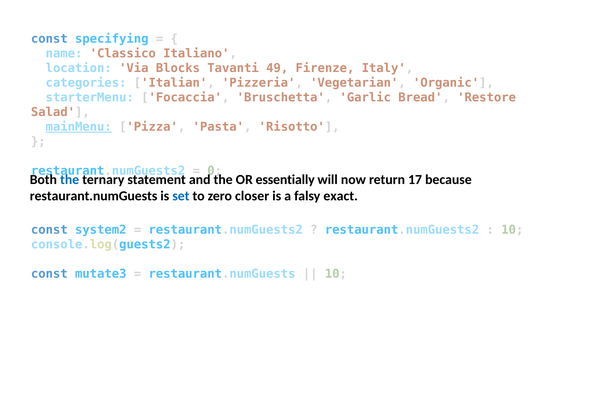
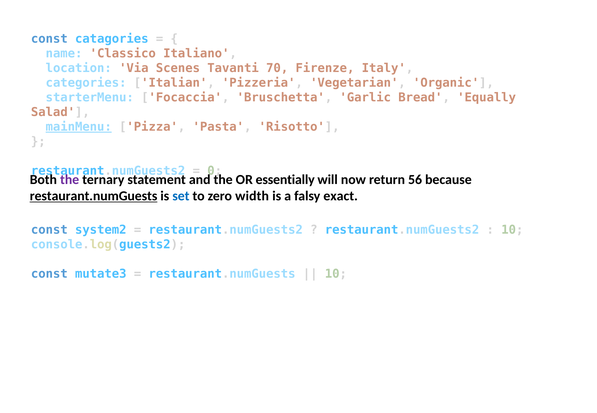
specifying: specifying -> catagories (112, 39)
Blocks: Blocks -> Scenes (178, 68)
49: 49 -> 70 (277, 68)
Restore: Restore -> Equally (487, 98)
the colour: blue -> purple (70, 180)
17: 17 -> 56 (415, 180)
restaurant.numGuests underline: none -> present (94, 196)
closer: closer -> width (252, 196)
